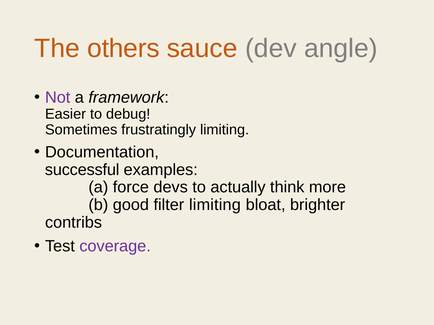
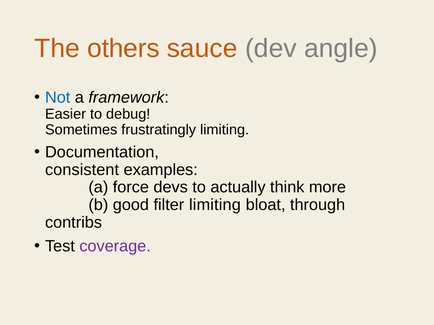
Not colour: purple -> blue (58, 98)
successful: successful -> consistent (82, 170)
brighter: brighter -> through (318, 205)
